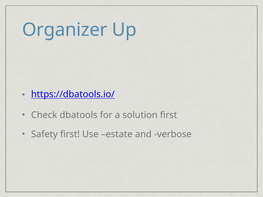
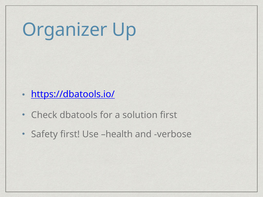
estate: estate -> health (117, 134)
